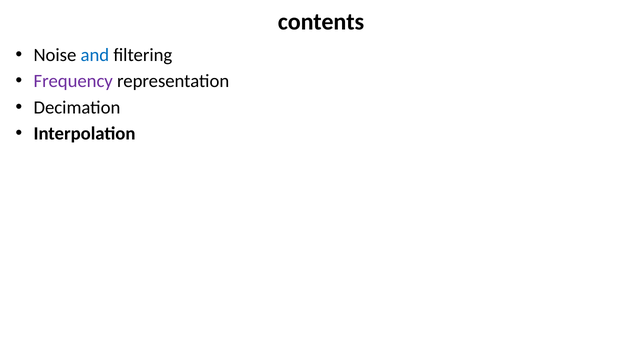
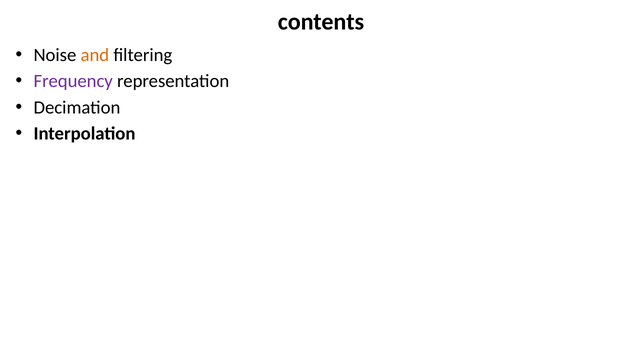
and colour: blue -> orange (95, 55)
